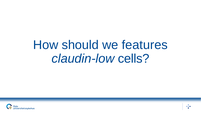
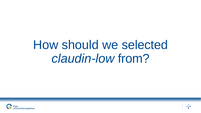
features: features -> selected (145, 45)
cells: cells -> from (134, 59)
